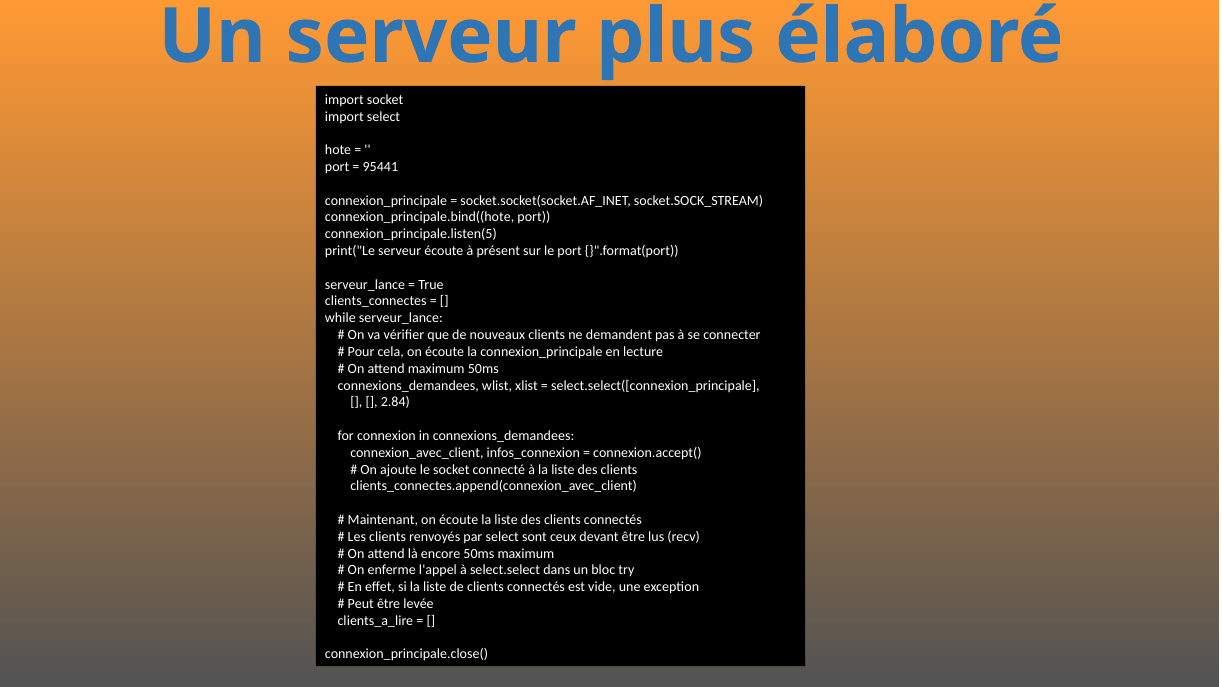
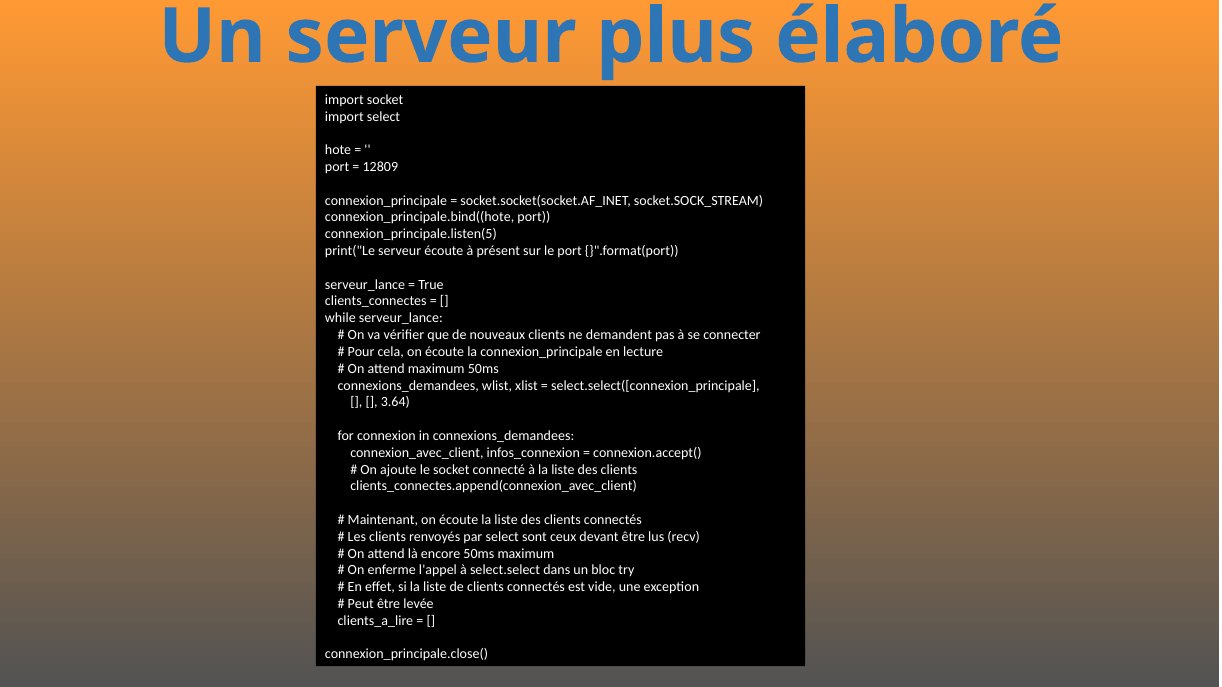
95441: 95441 -> 12809 (380, 167)
2.84: 2.84 -> 3.64 (395, 402)
